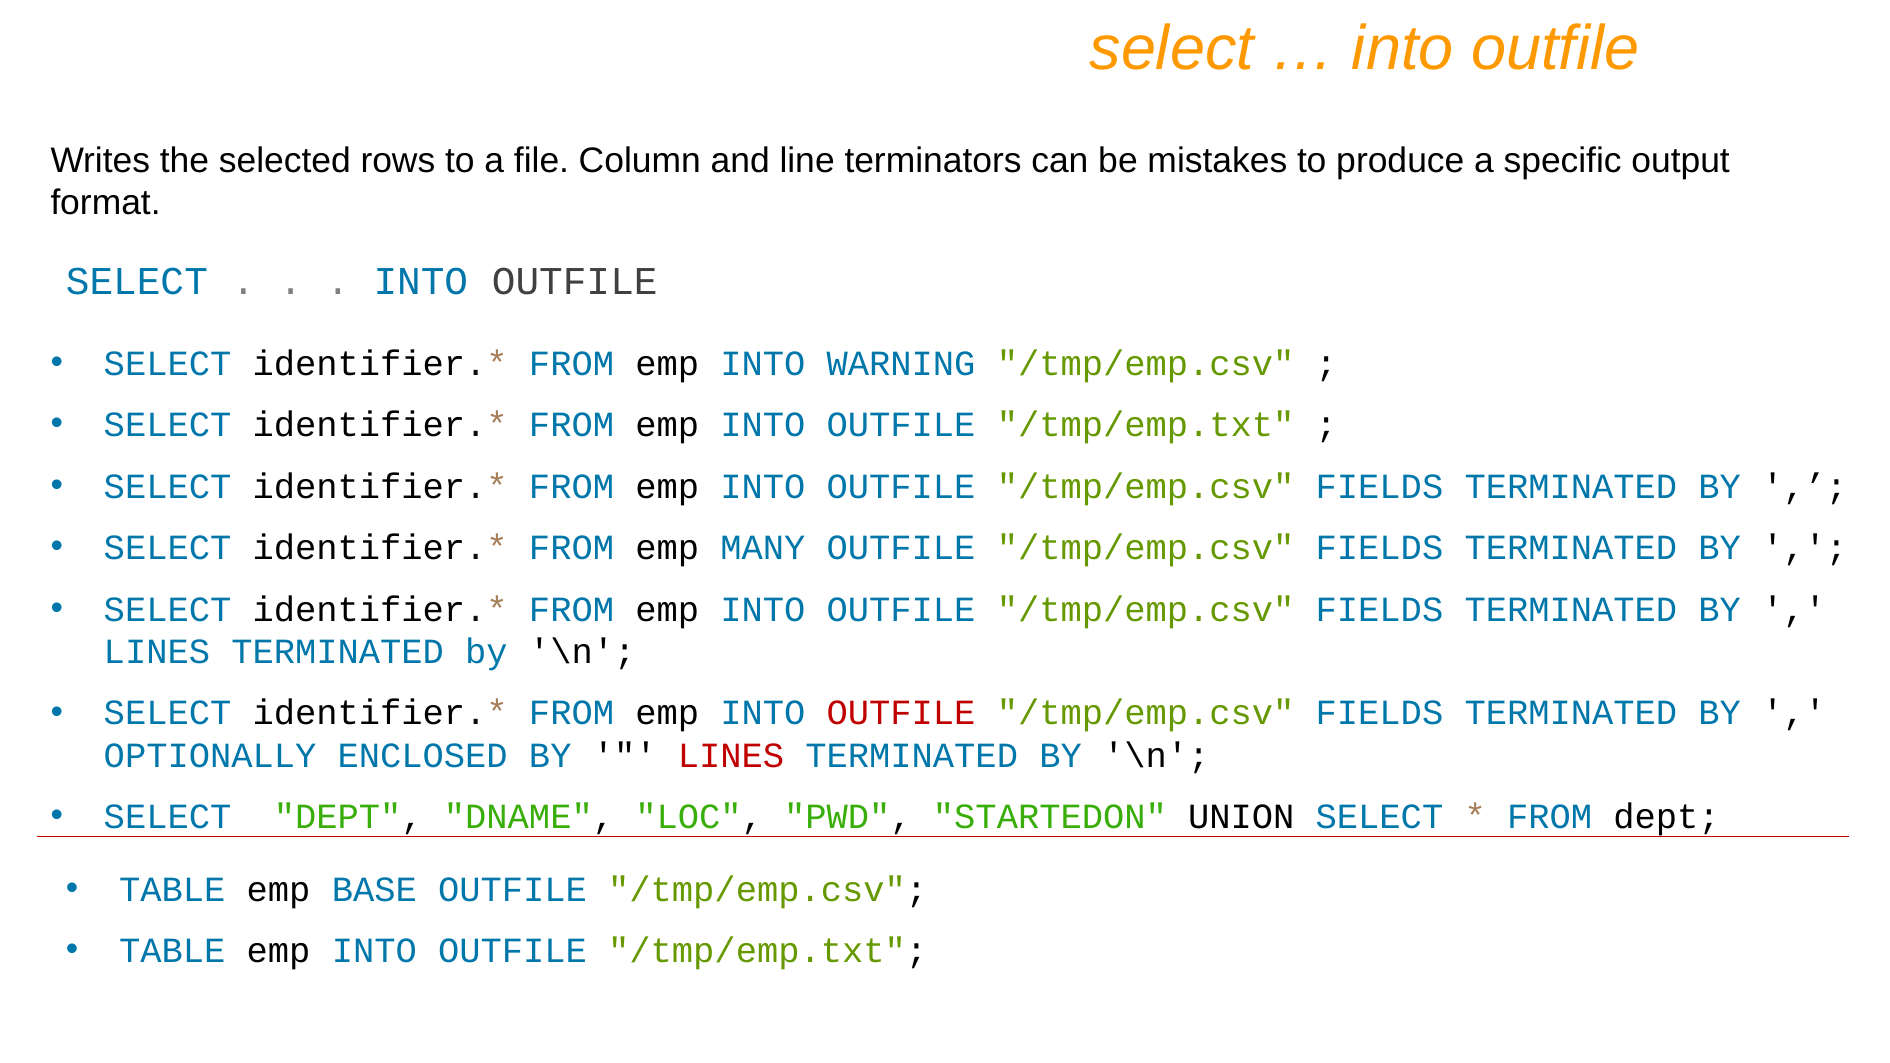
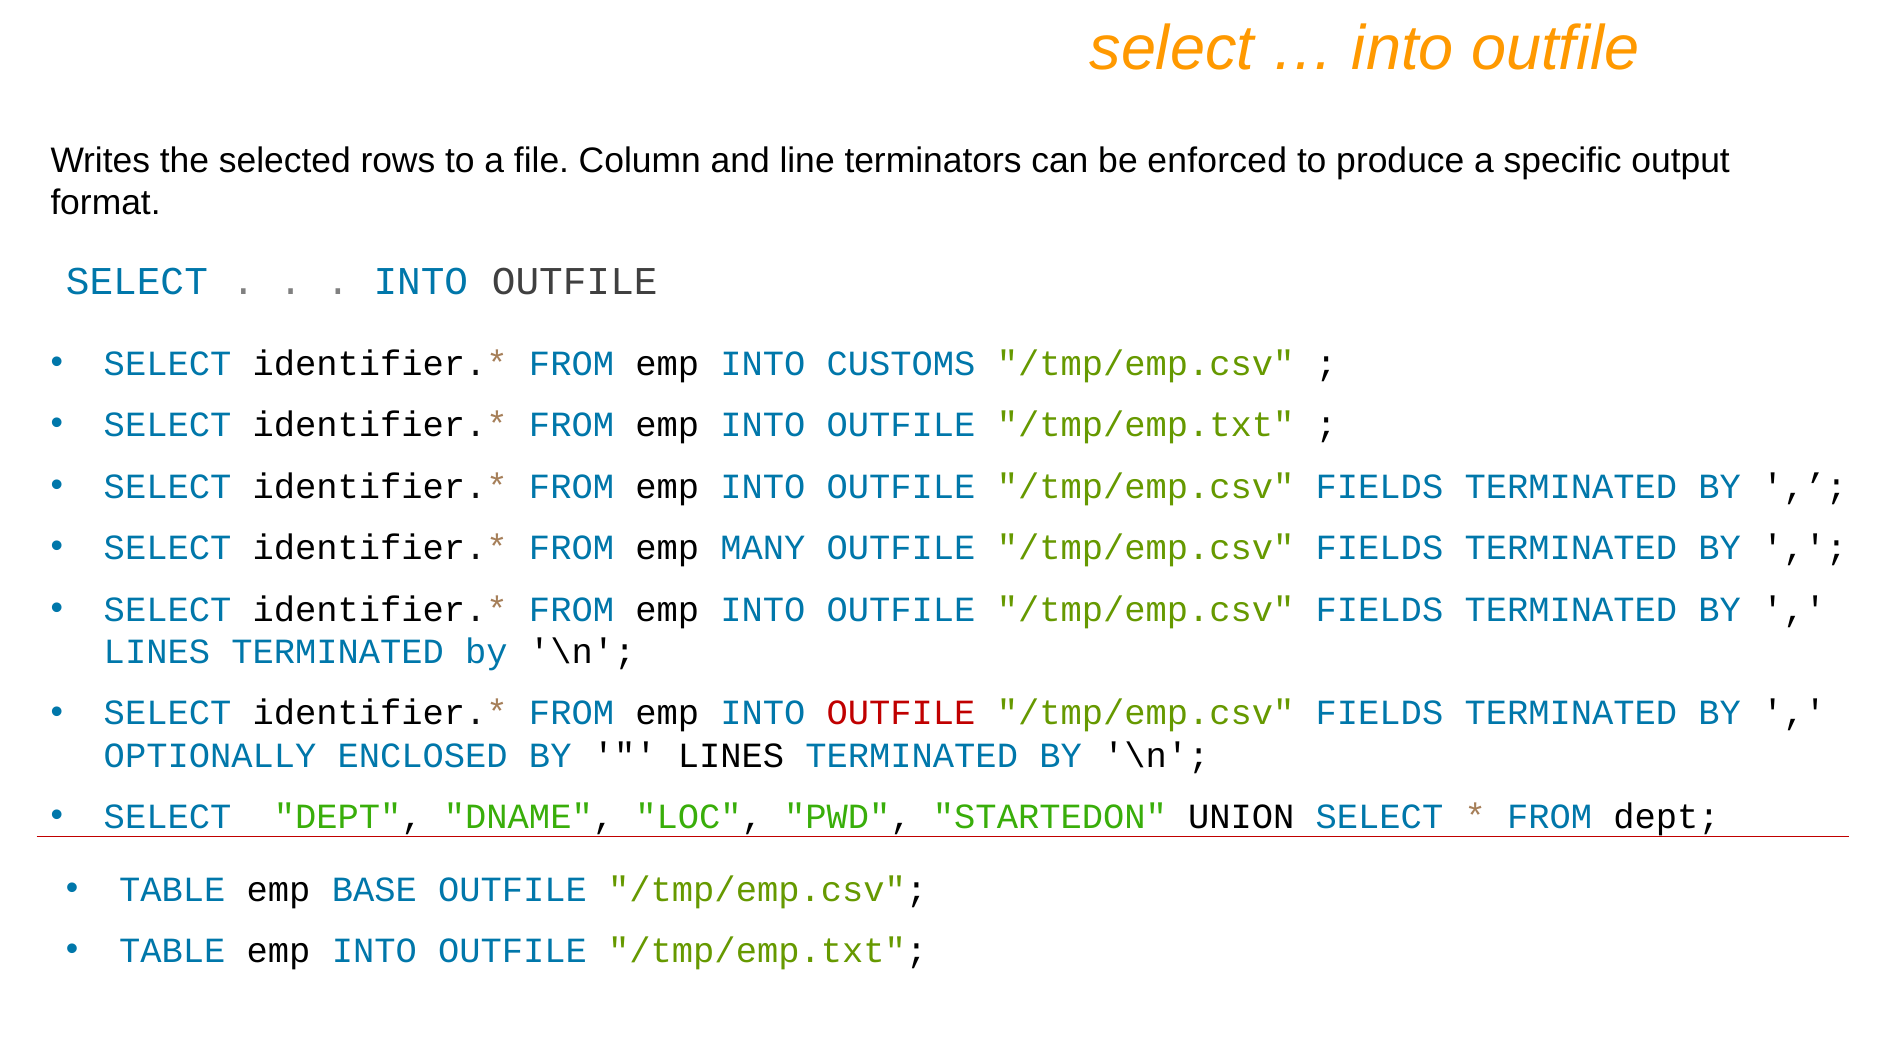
mistakes: mistakes -> enforced (1217, 161)
WARNING: WARNING -> CUSTOMS (901, 364)
LINES colour: red -> black (731, 756)
